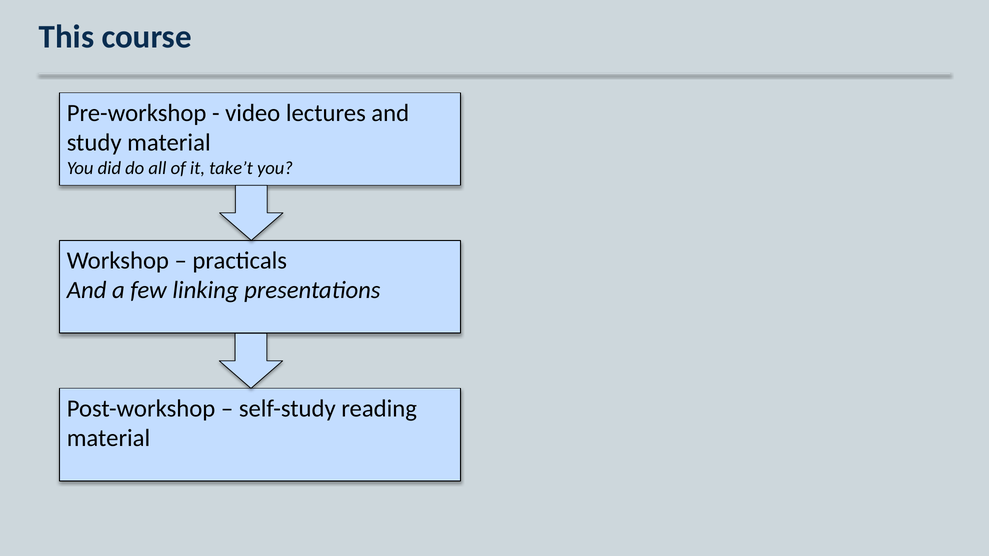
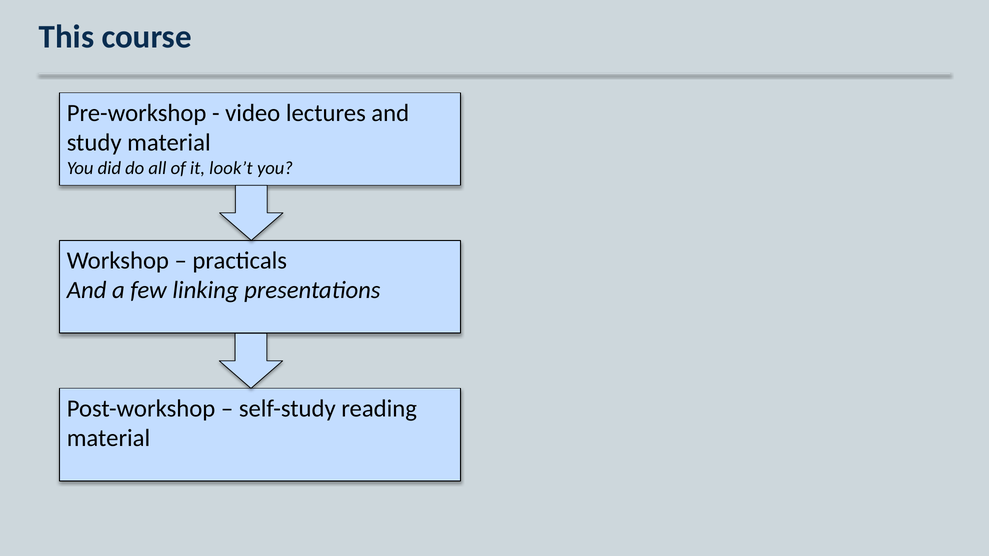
take’t: take’t -> look’t (231, 168)
